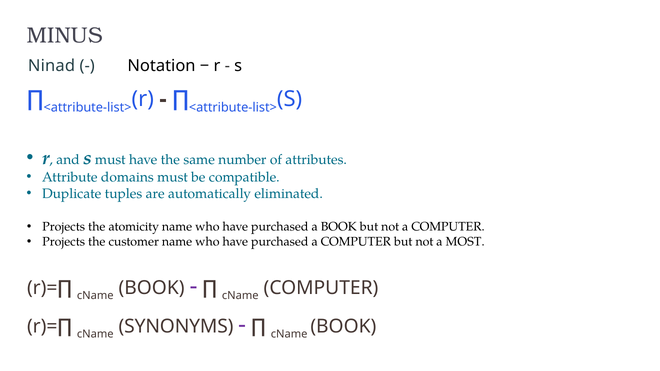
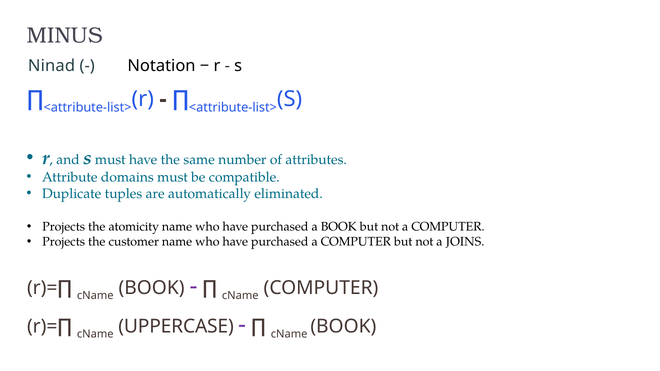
MOST: MOST -> JOINS (465, 242)
SYNONYMS: SYNONYMS -> UPPERCASE (176, 327)
